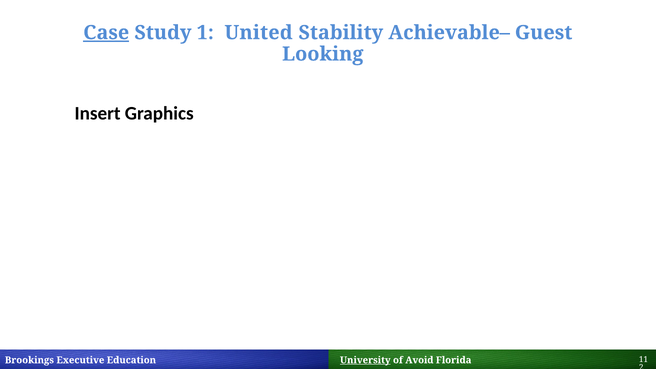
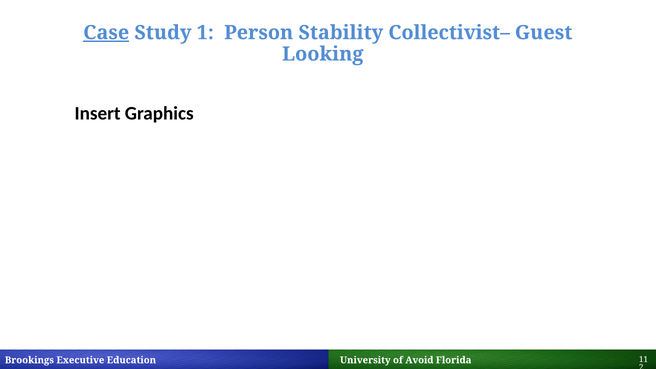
United: United -> Person (259, 33)
Achievable–: Achievable– -> Collectivist– (449, 33)
University underline: present -> none (365, 360)
